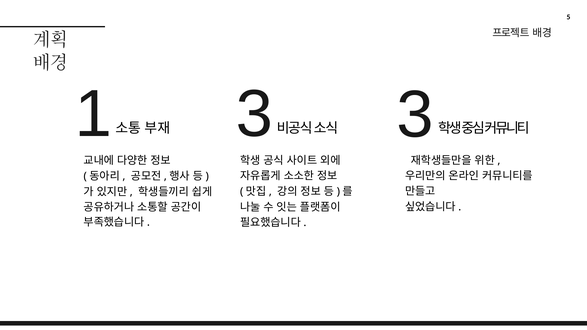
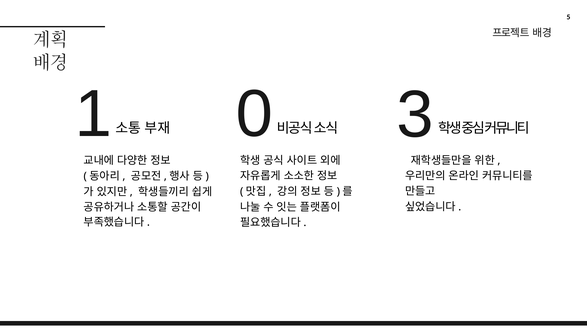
1 3: 3 -> 0 (254, 114)
